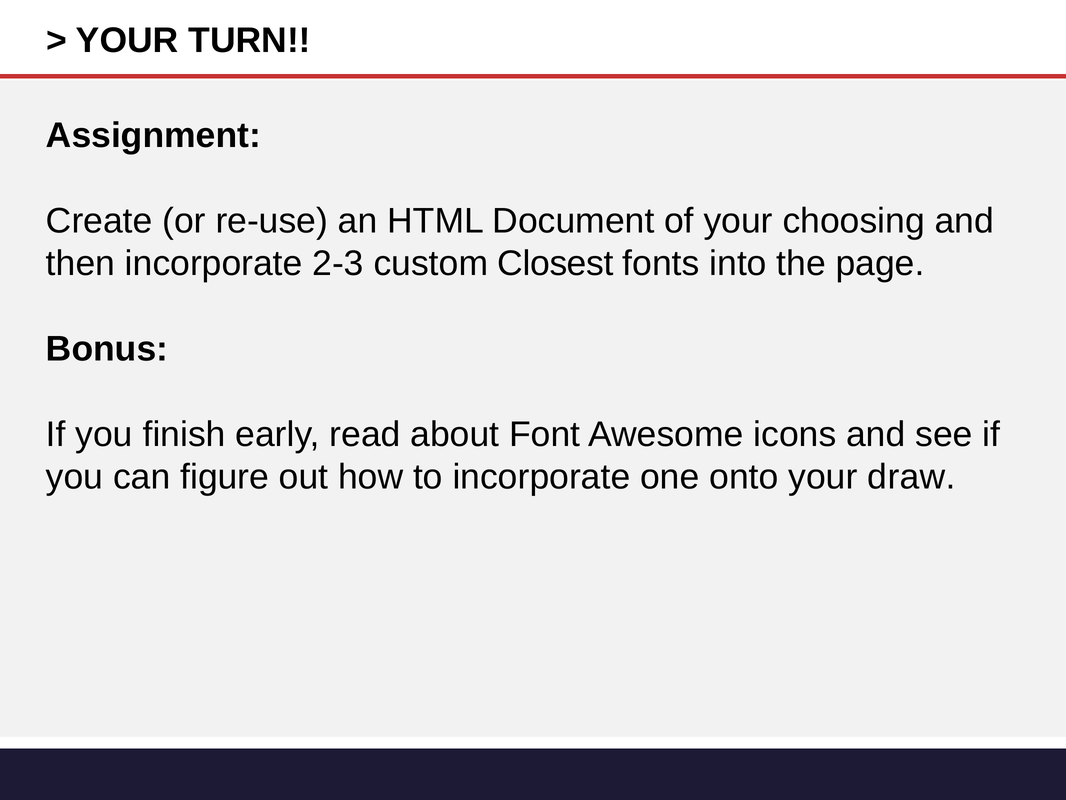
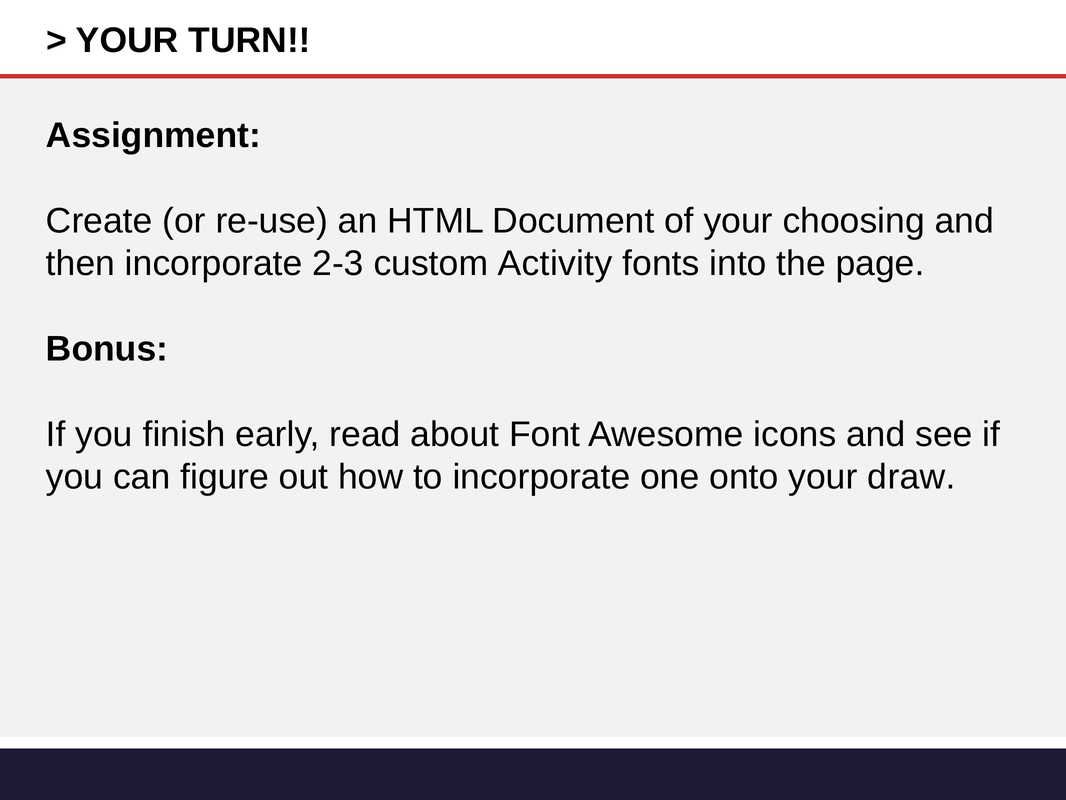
Closest: Closest -> Activity (555, 264)
